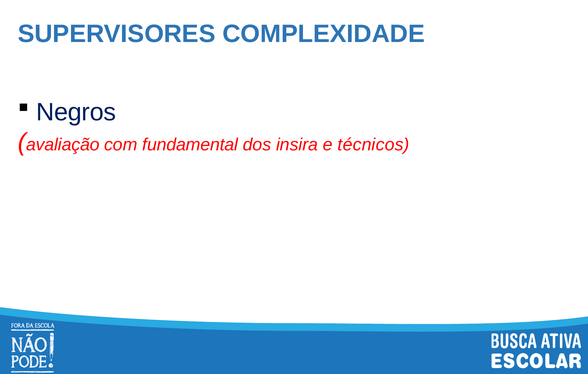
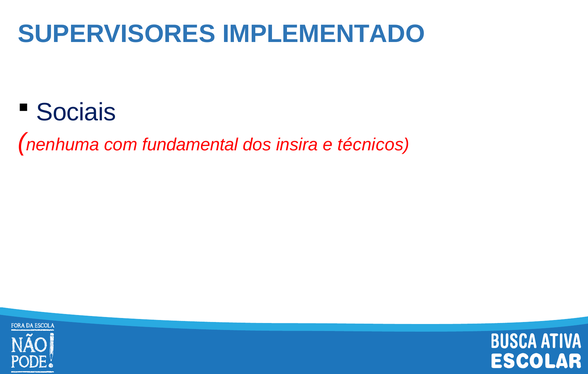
COMPLEXIDADE: COMPLEXIDADE -> IMPLEMENTADO (324, 34)
Negros: Negros -> Sociais (76, 112)
avaliação: avaliação -> nenhuma (63, 145)
